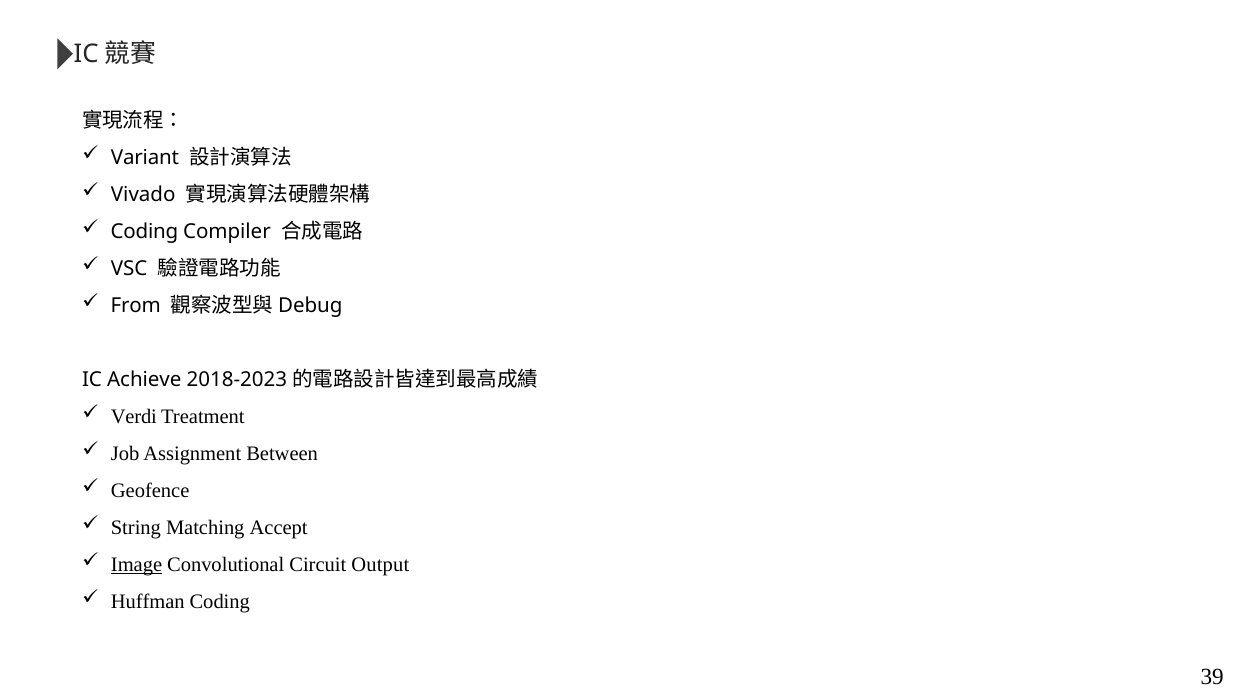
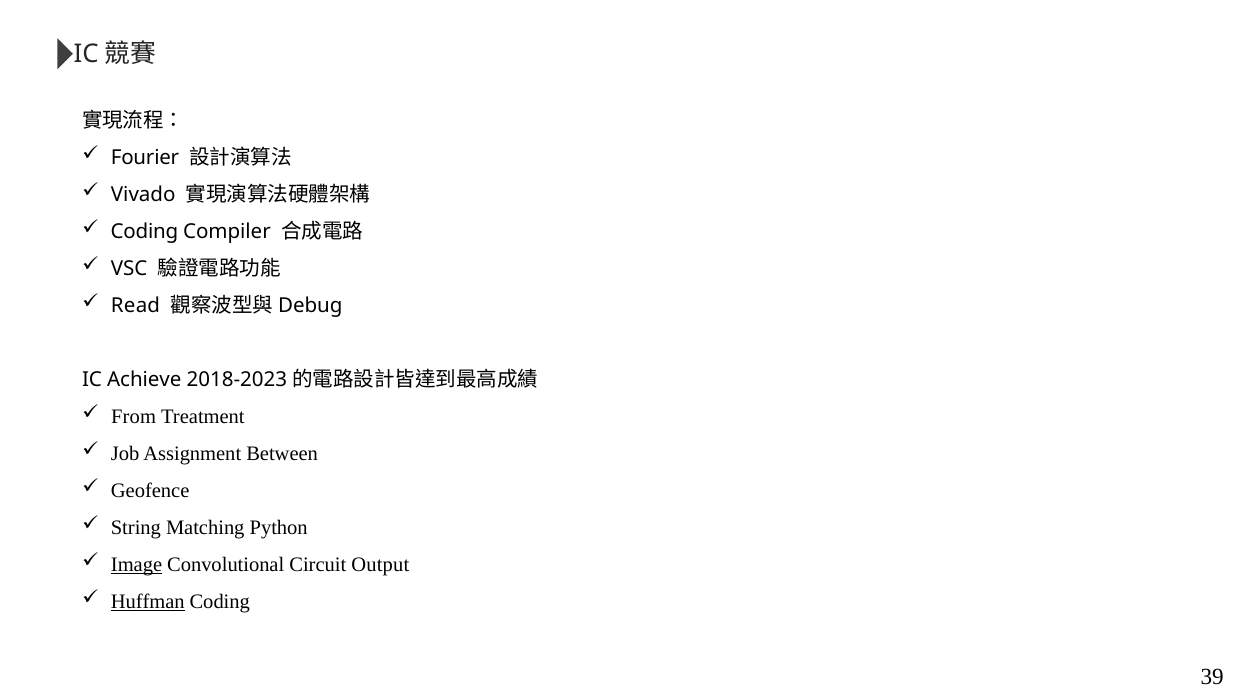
Variant: Variant -> Fourier (145, 158)
From: From -> Read (136, 306)
Verdi: Verdi -> From (134, 417)
Accept: Accept -> Python (279, 528)
Huffman underline: none -> present (148, 602)
